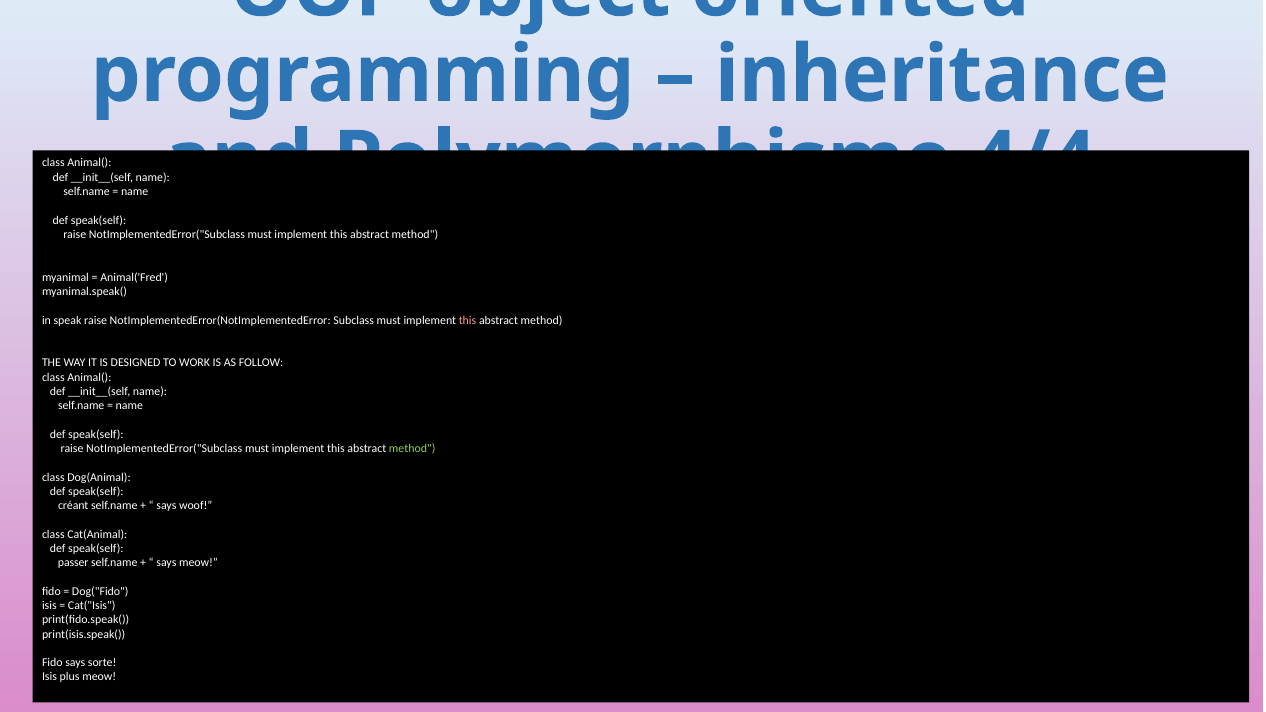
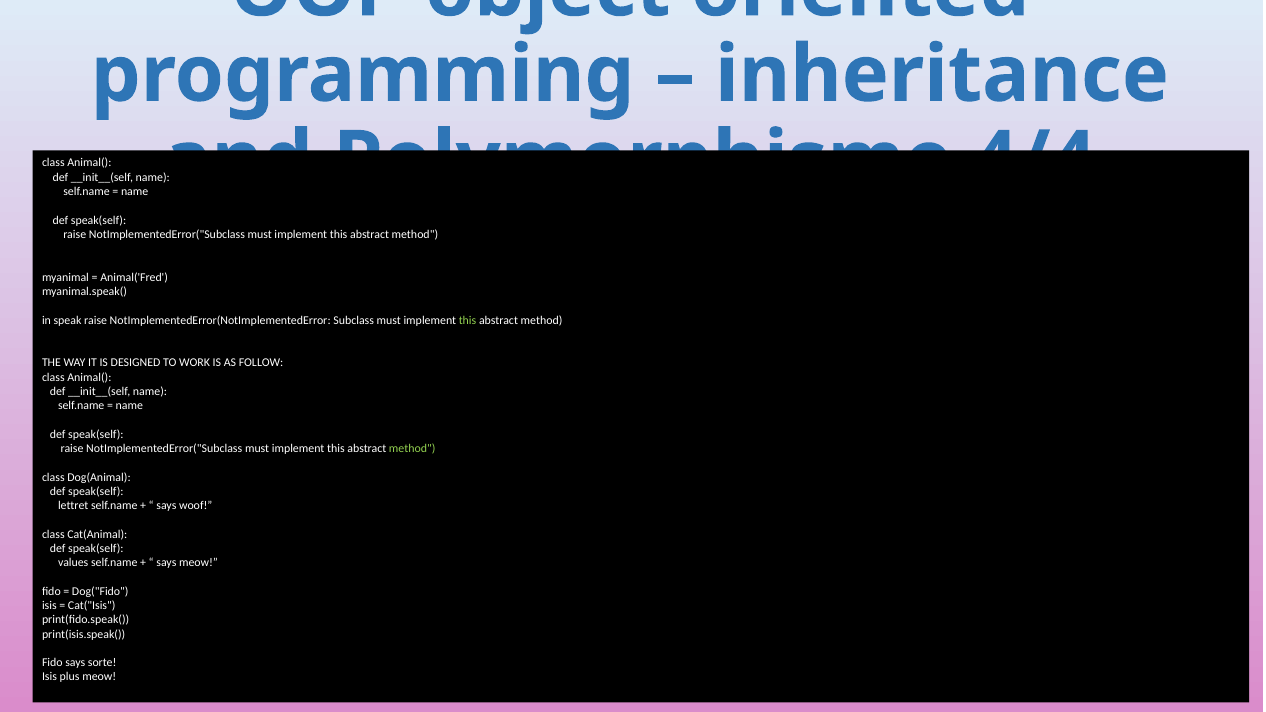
this colour: pink -> light green (468, 320)
créant: créant -> lettret (73, 506)
passer: passer -> values (73, 563)
